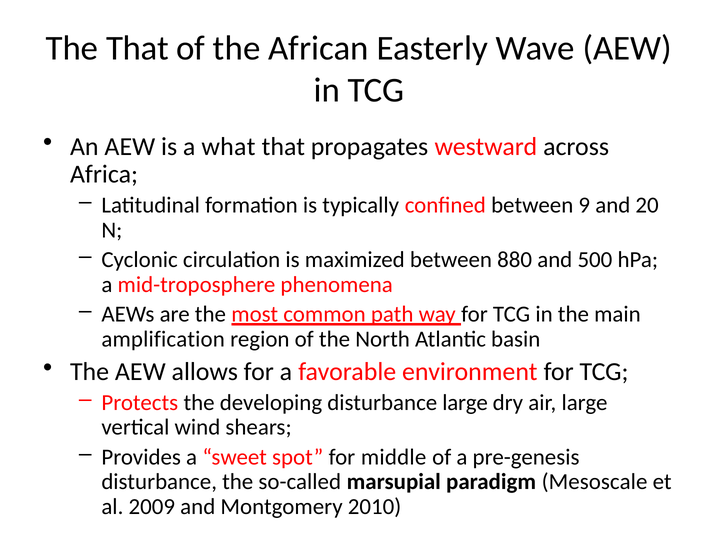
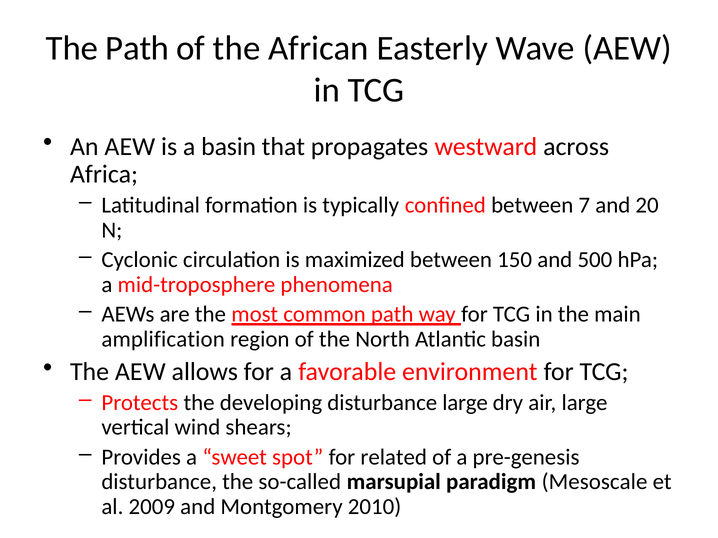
The That: That -> Path (137, 49)
a what: what -> basin (229, 147)
9: 9 -> 7 (584, 206)
880: 880 -> 150 (515, 260)
middle: middle -> related (394, 458)
